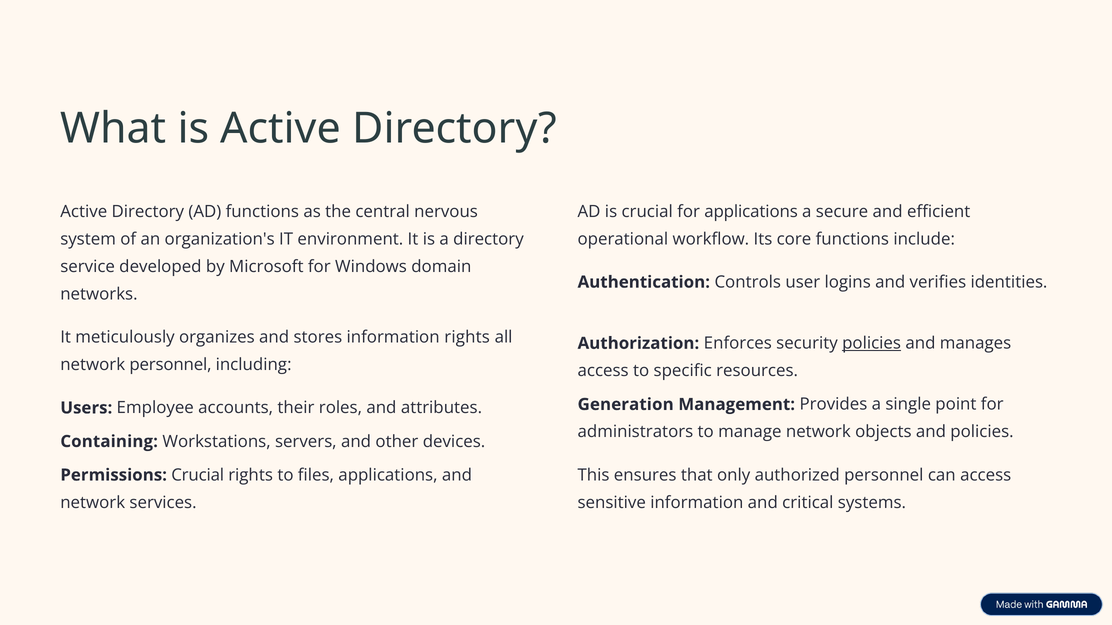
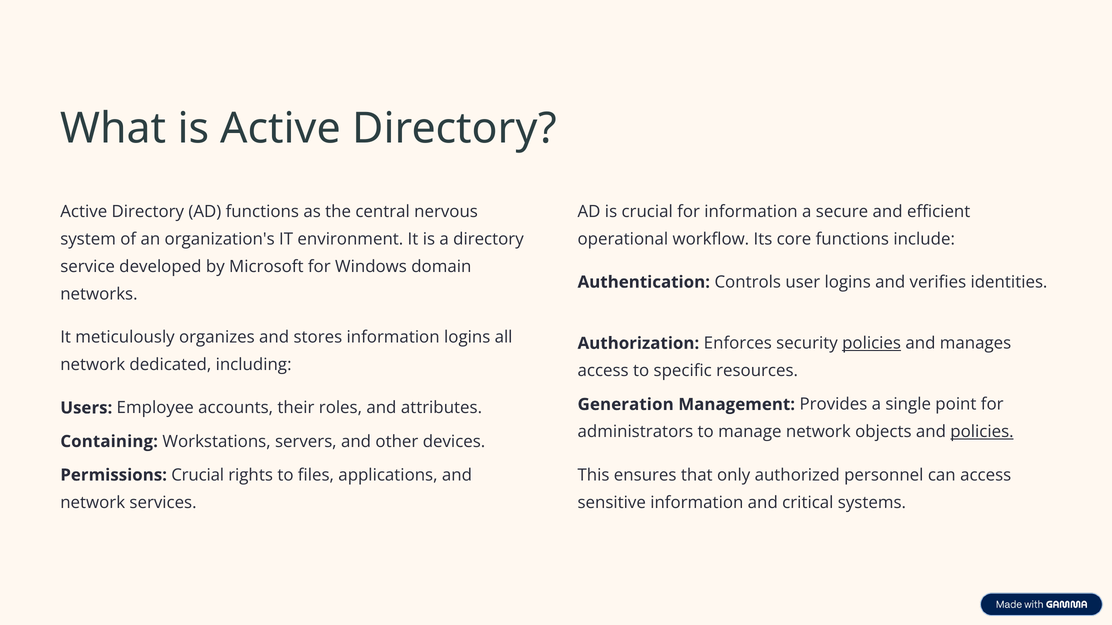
for applications: applications -> information (751, 212)
information rights: rights -> logins (467, 338)
network personnel: personnel -> dedicated (170, 365)
policies underline: none -> present (982, 432)
